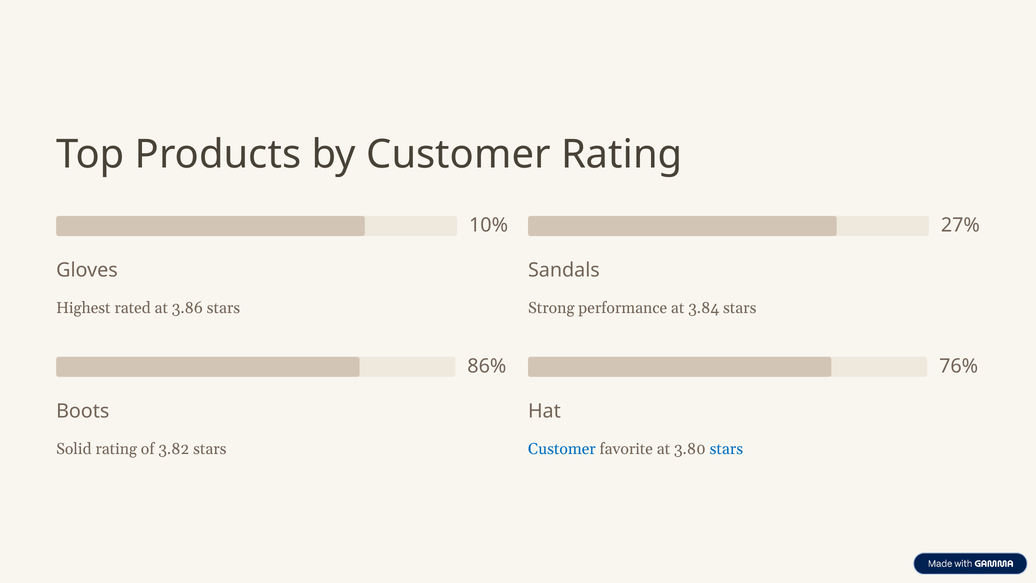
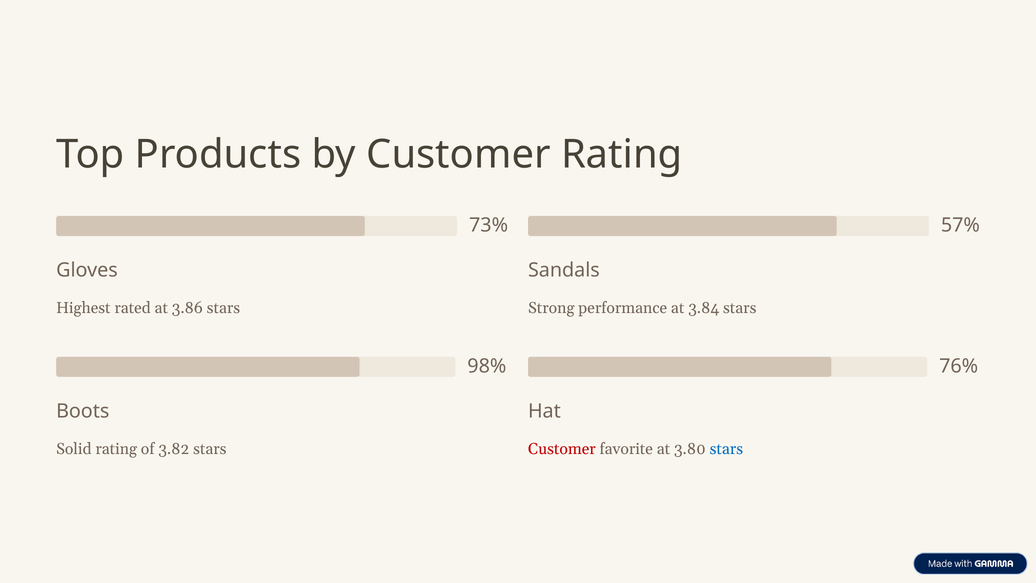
10%: 10% -> 73% (489, 225)
27%: 27% -> 57% (960, 225)
86%: 86% -> 98% (487, 366)
Customer colour: blue -> red (562, 449)
